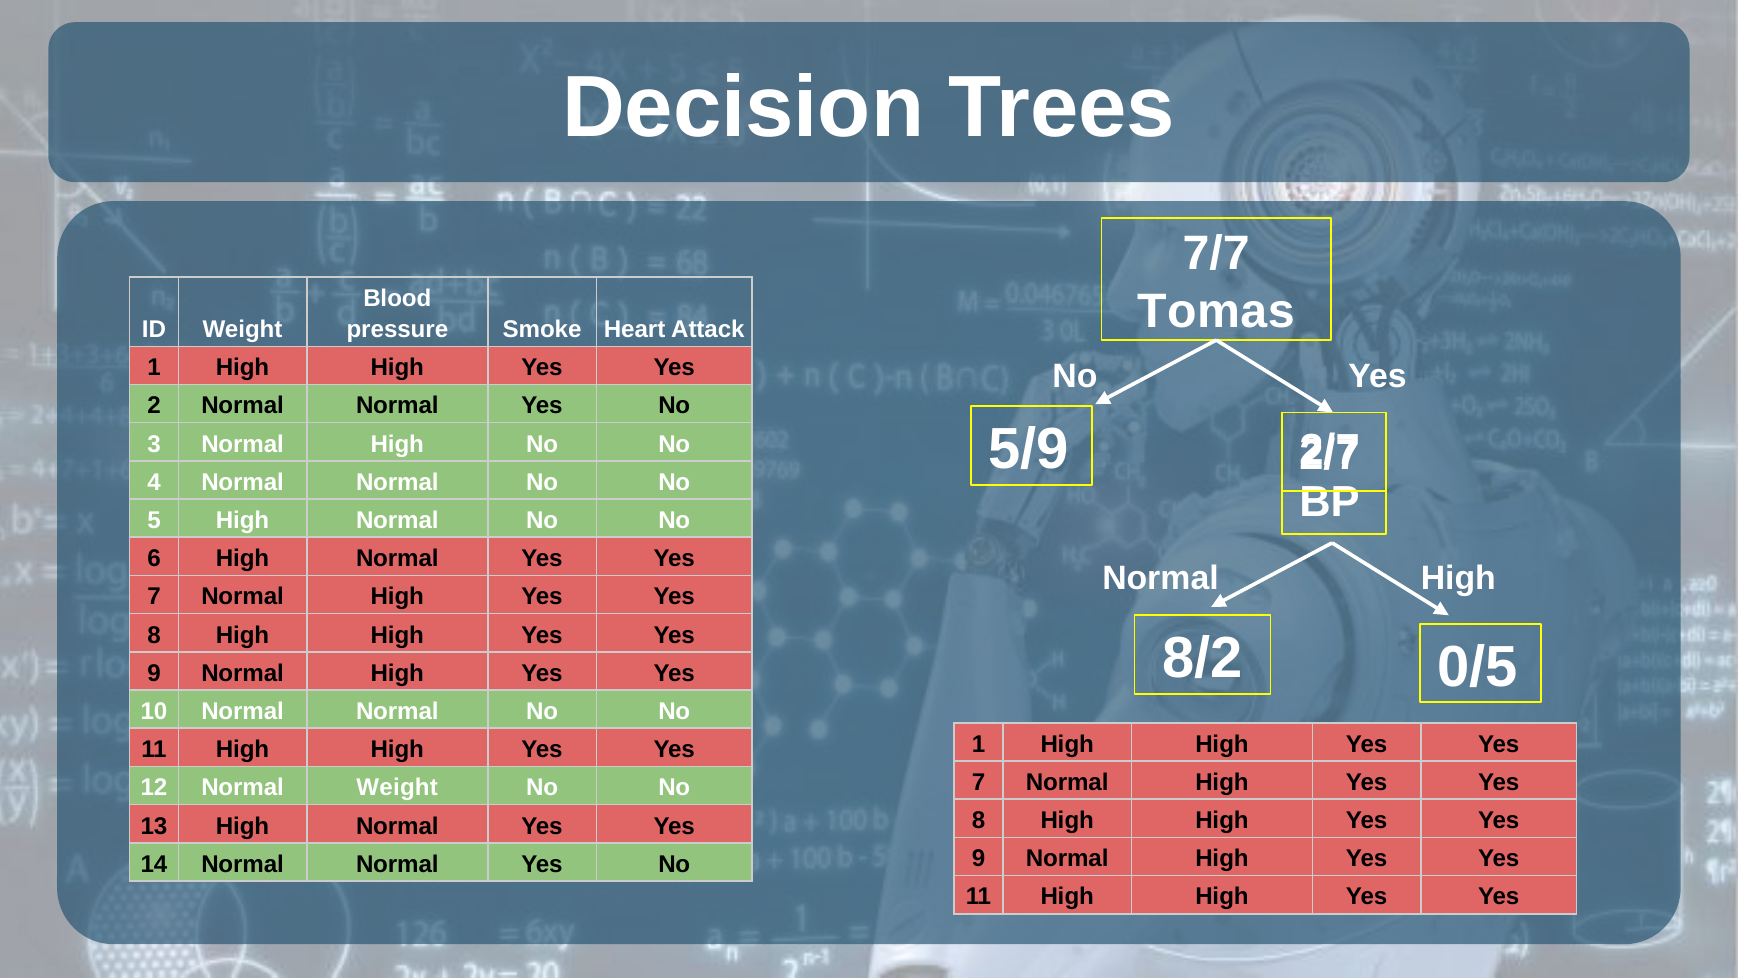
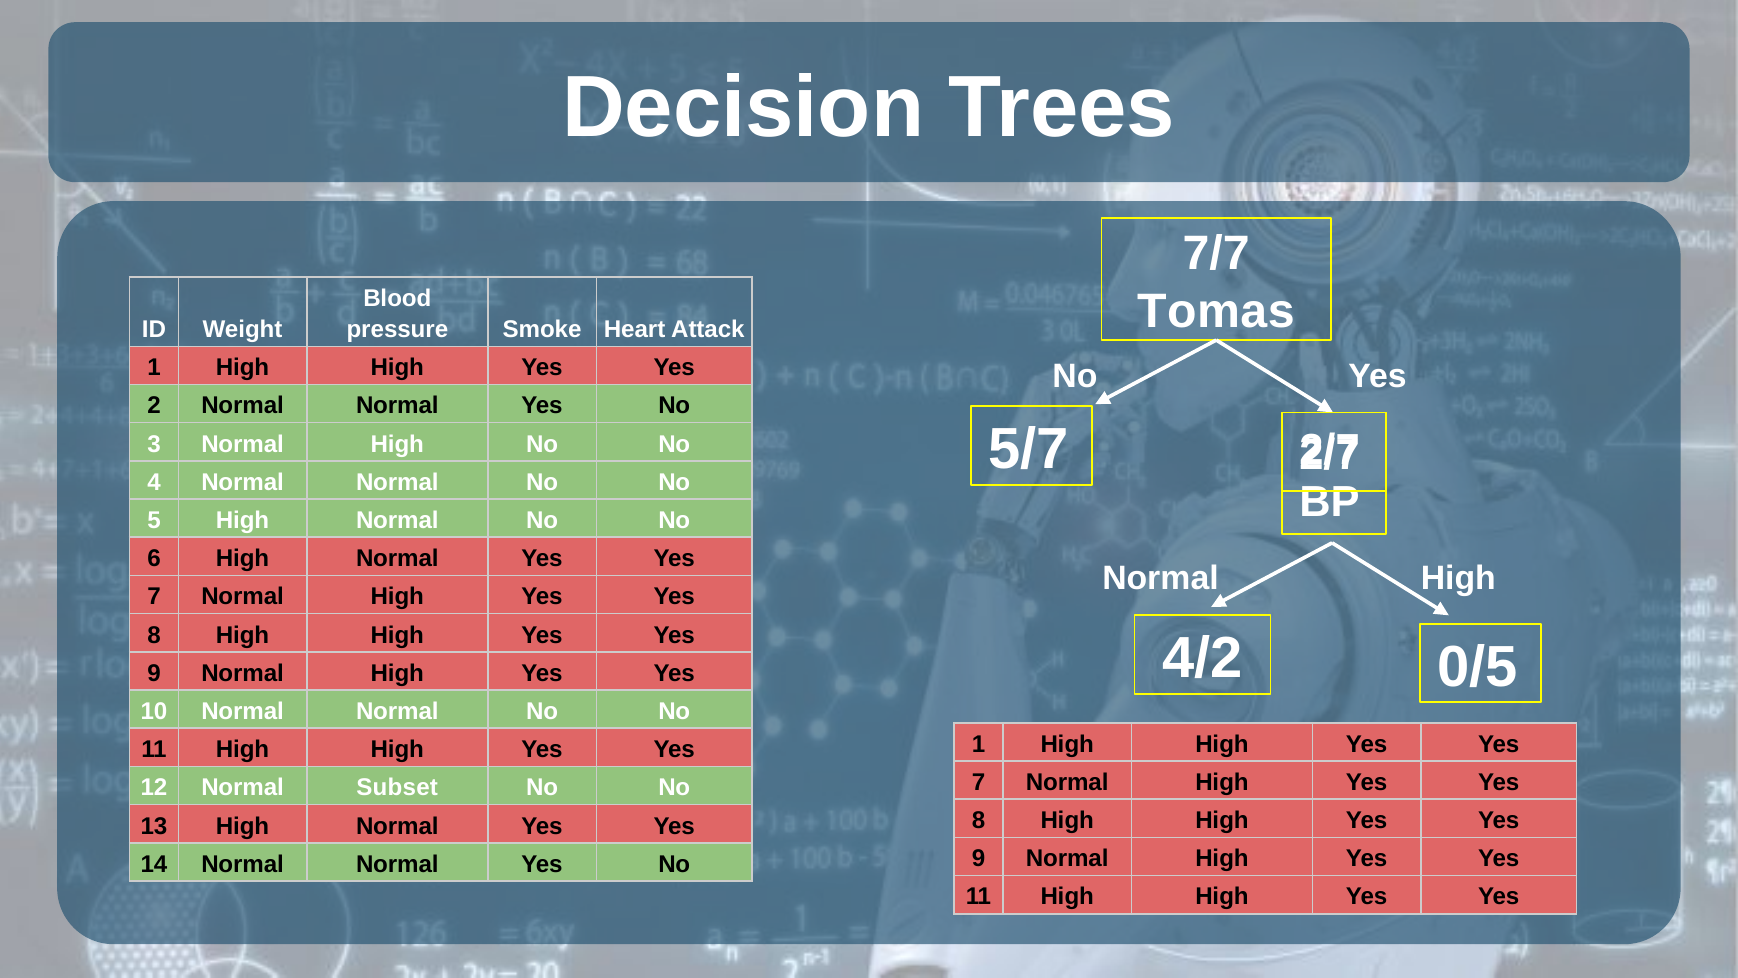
5/9: 5/9 -> 5/7 (1029, 450)
8/2: 8/2 -> 4/2 (1202, 658)
Normal Weight: Weight -> Subset (397, 788)
